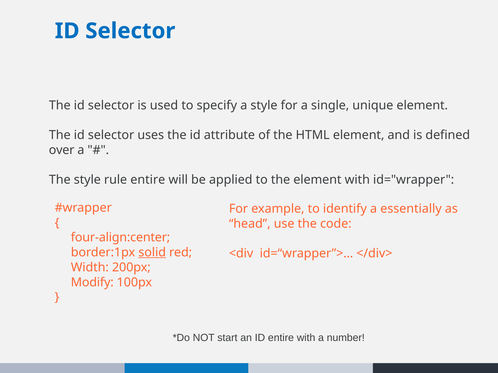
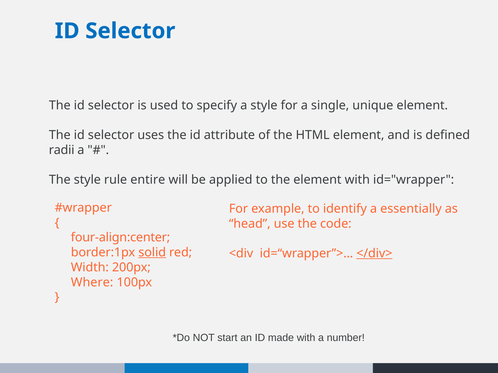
over: over -> radii (62, 150)
</div> underline: none -> present (374, 254)
Modify: Modify -> Where (92, 283)
ID entire: entire -> made (281, 338)
